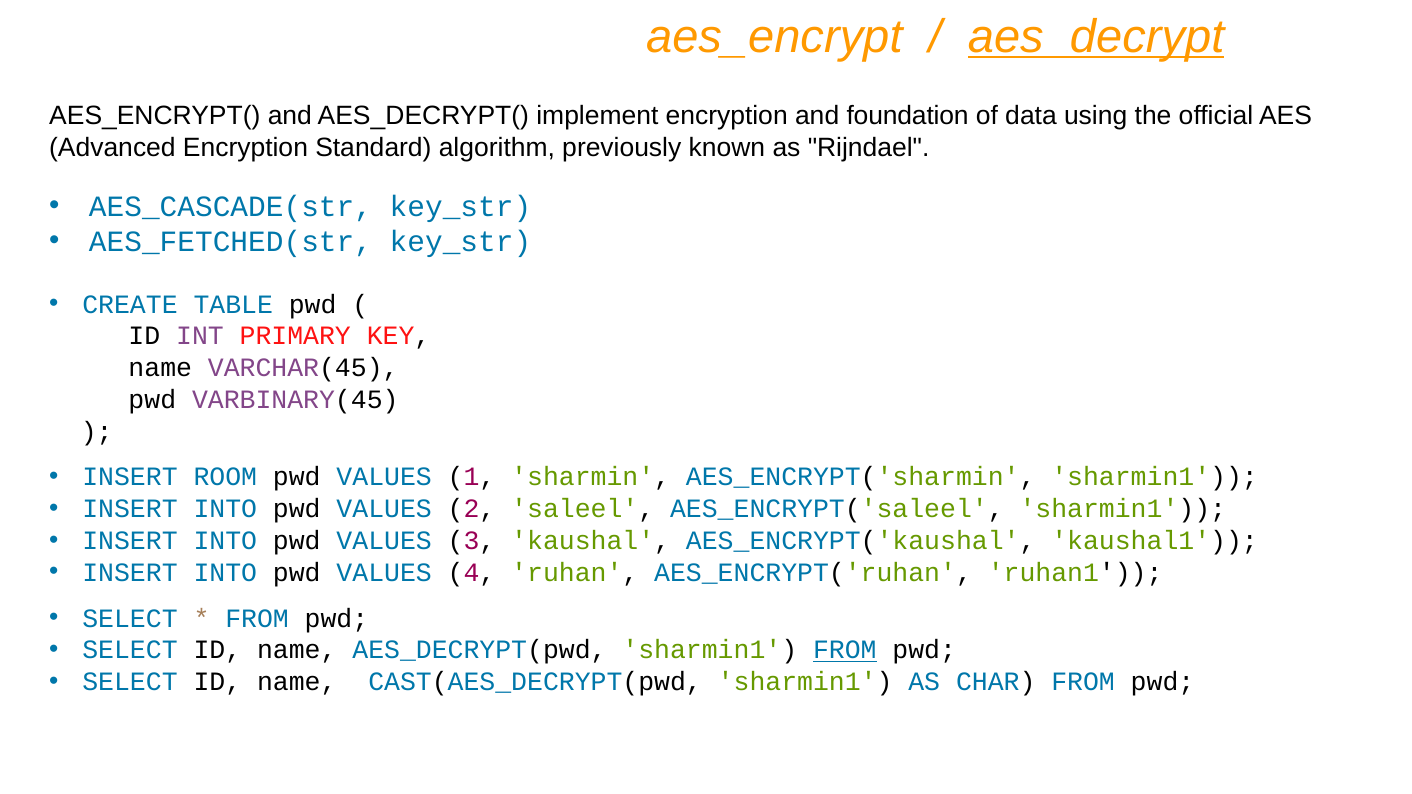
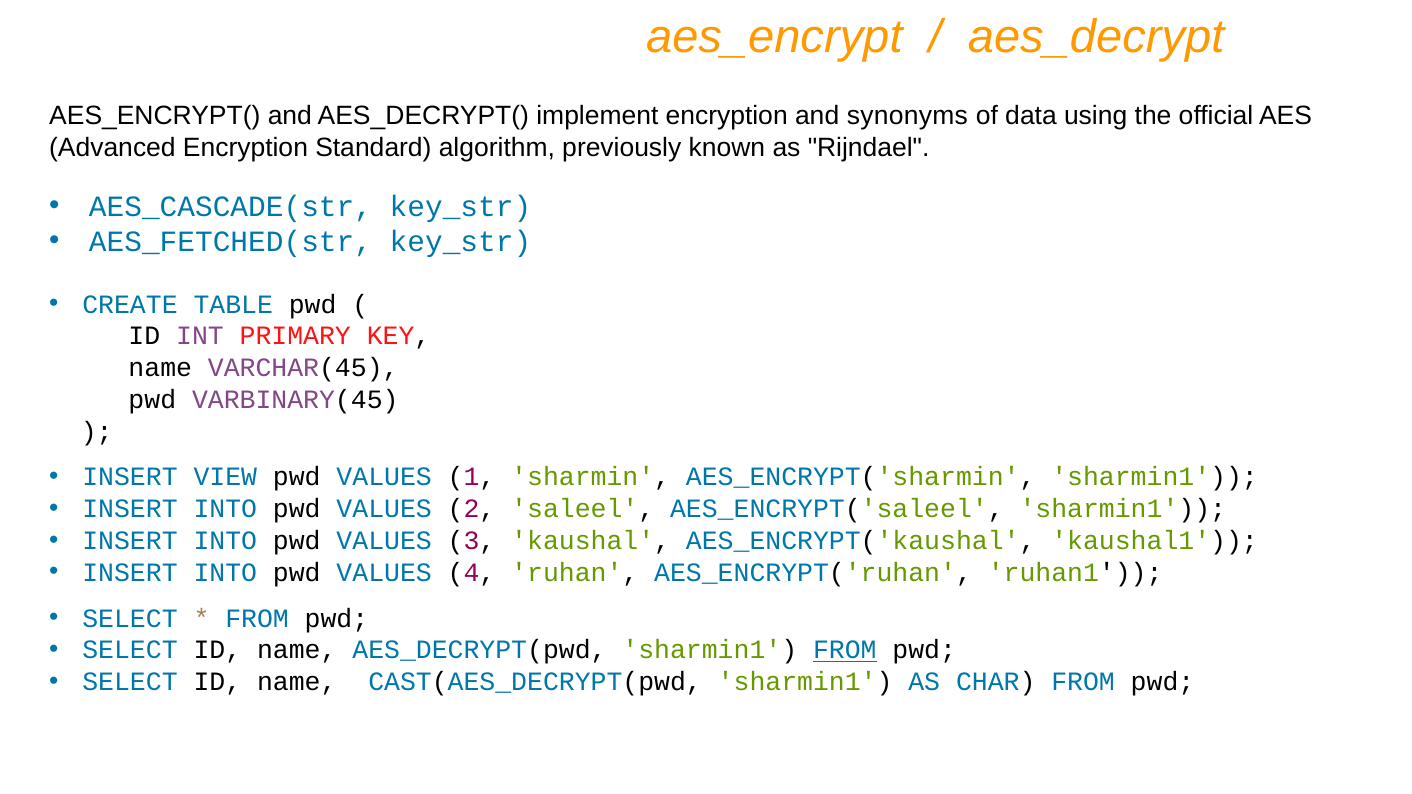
aes_decrypt underline: present -> none (1096, 37)
foundation: foundation -> synonyms (907, 116)
ROOM: ROOM -> VIEW (225, 477)
